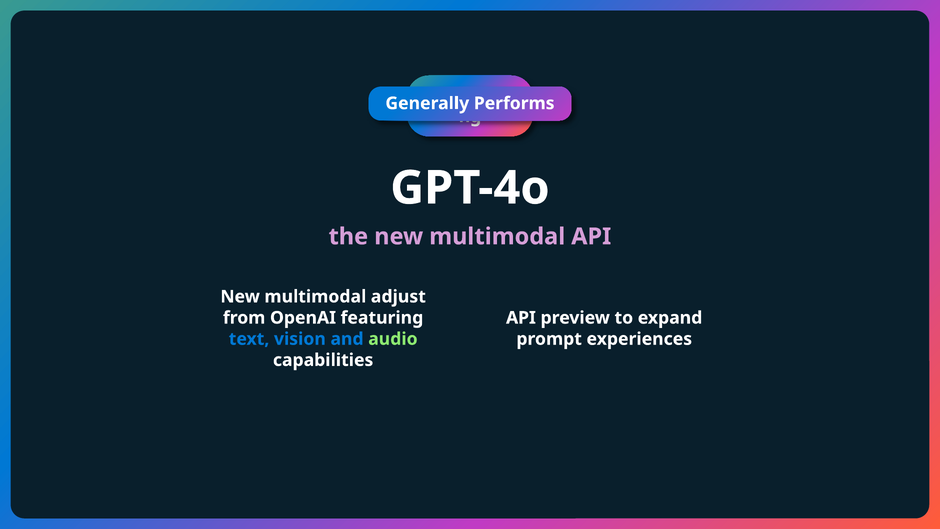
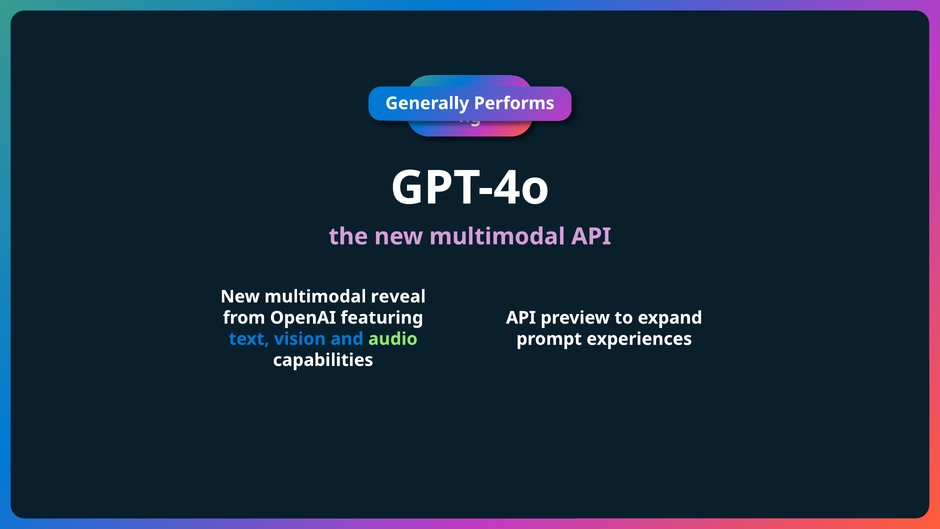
adjust: adjust -> reveal (398, 297)
